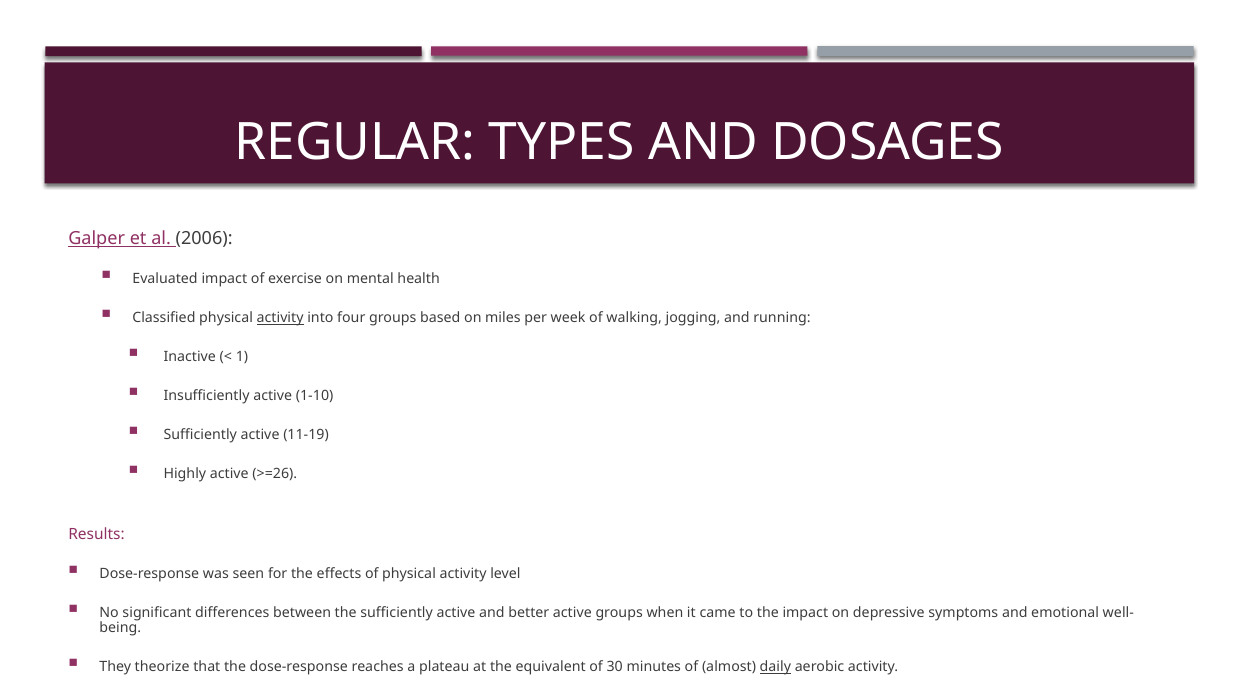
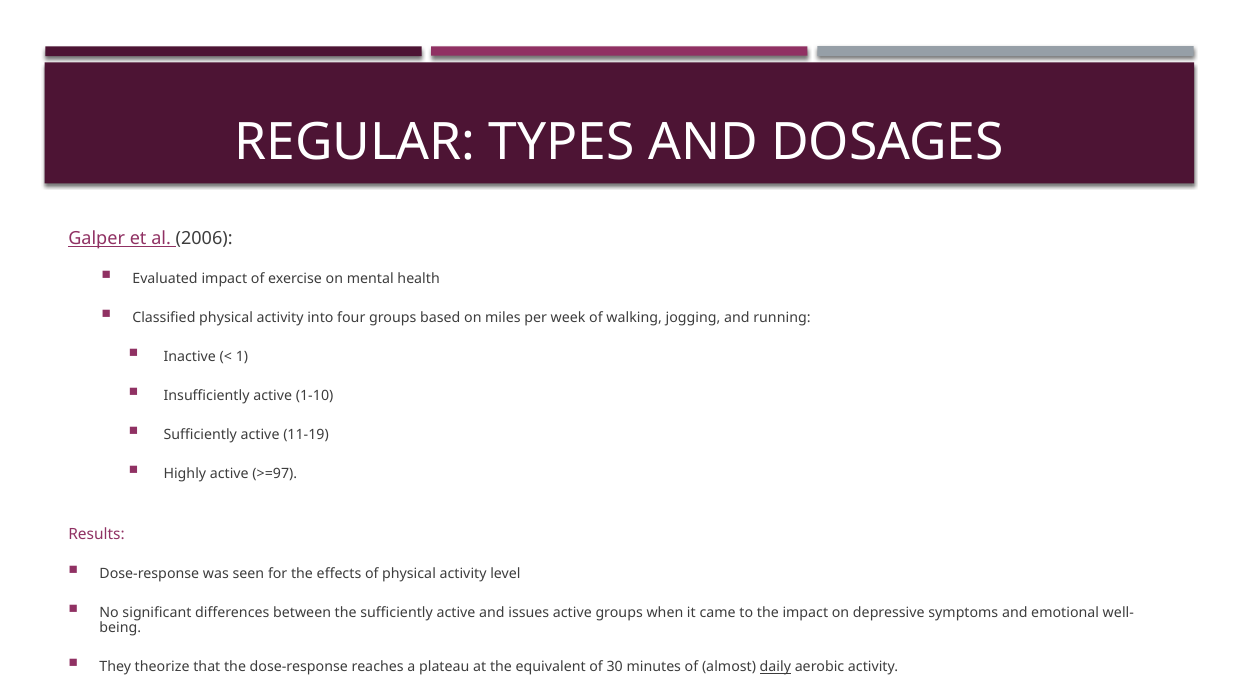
activity underline: present -> none (280, 318)
>=26: >=26 -> >=97 (275, 474)
better: better -> issues (529, 613)
